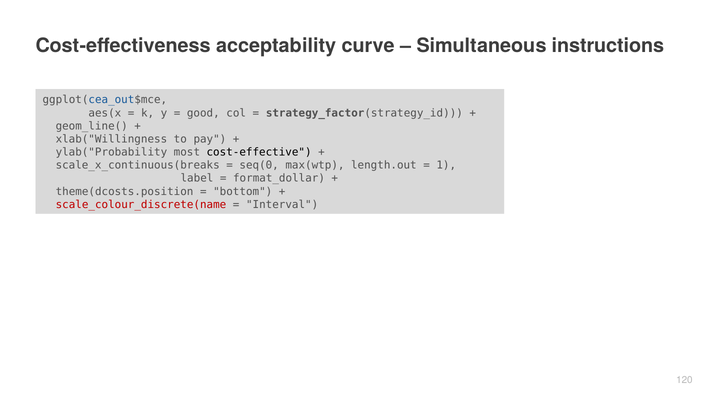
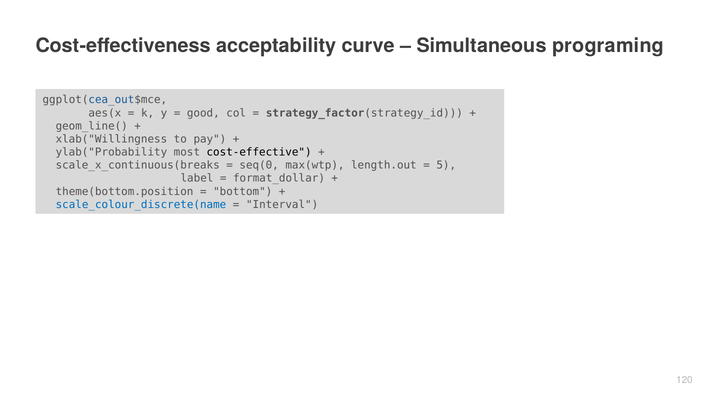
instructions: instructions -> programing (608, 46)
1: 1 -> 5 (446, 165)
theme(dcosts.position: theme(dcosts.position -> theme(bottom.position (125, 191)
scale_colour_discrete(name colour: red -> blue (141, 204)
